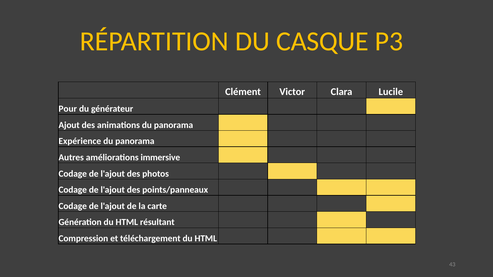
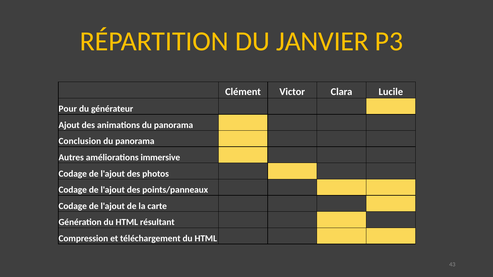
CASQUE: CASQUE -> JANVIER (322, 41)
Expérience: Expérience -> Conclusion (80, 141)
